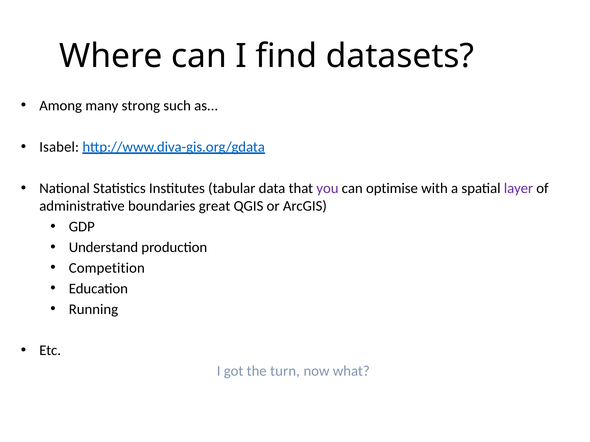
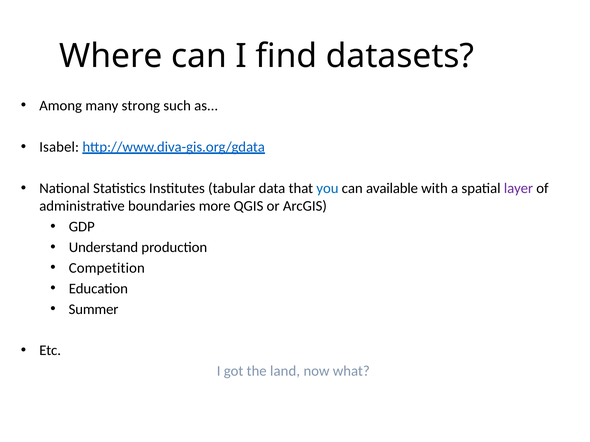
you colour: purple -> blue (327, 189)
optimise: optimise -> available (392, 189)
great: great -> more (215, 206)
Running: Running -> Summer (94, 310)
turn: turn -> land (285, 371)
